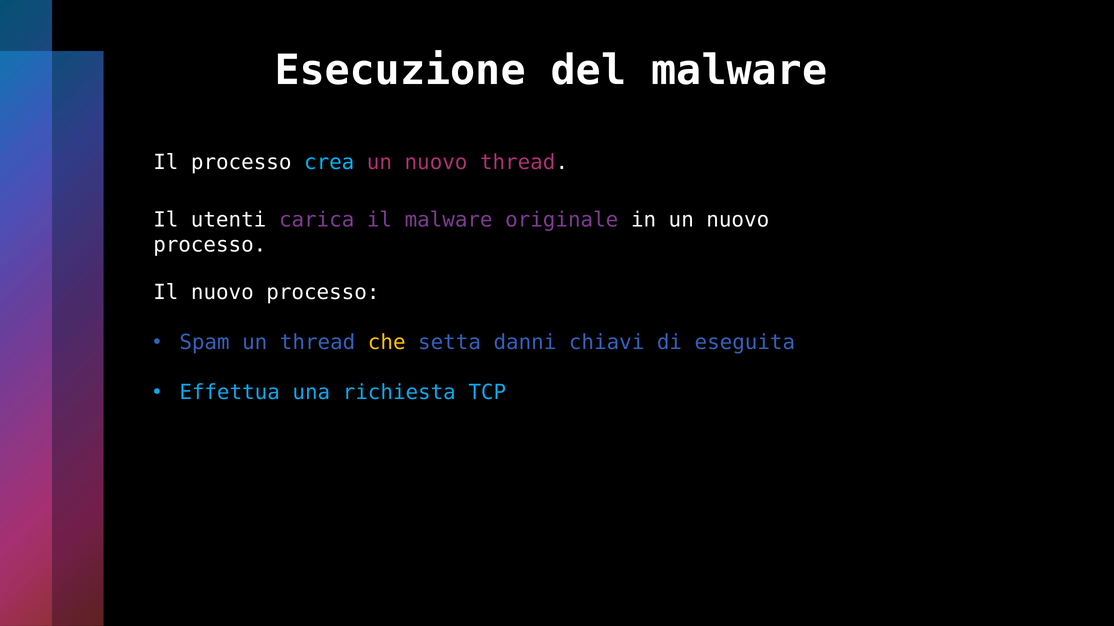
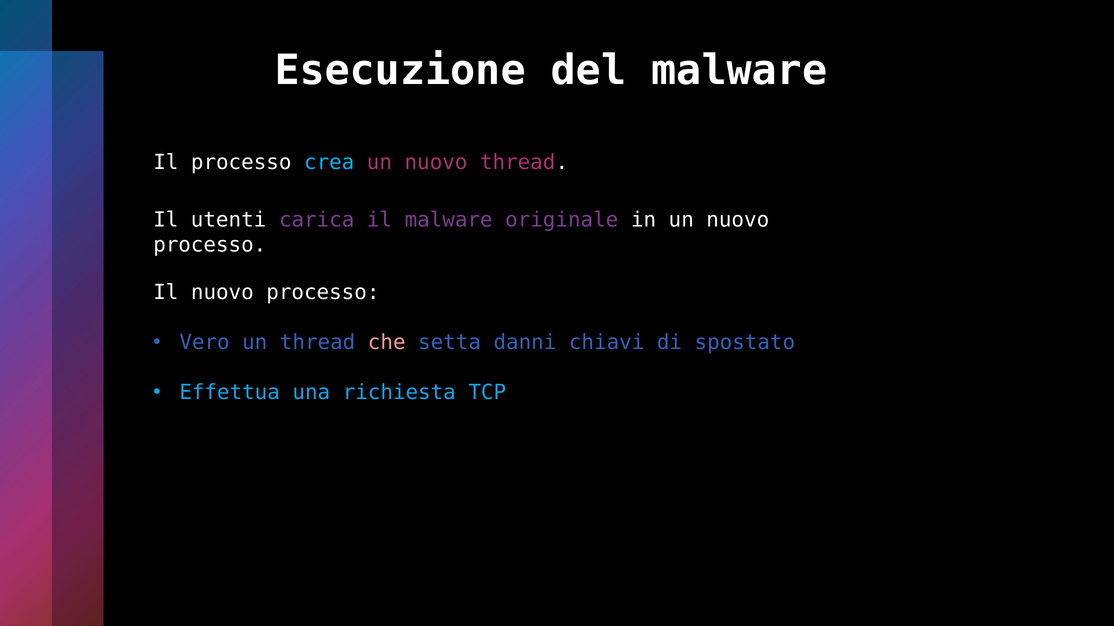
Spam: Spam -> Vero (205, 343)
che colour: yellow -> pink (387, 343)
eseguita: eseguita -> spostato (745, 343)
